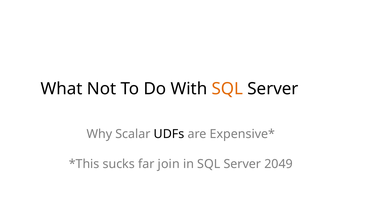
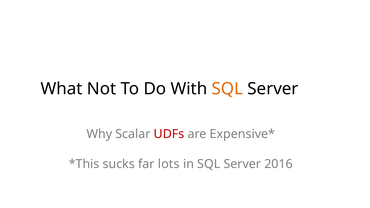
UDFs colour: black -> red (169, 134)
join: join -> lots (169, 164)
2049: 2049 -> 2016 (279, 164)
